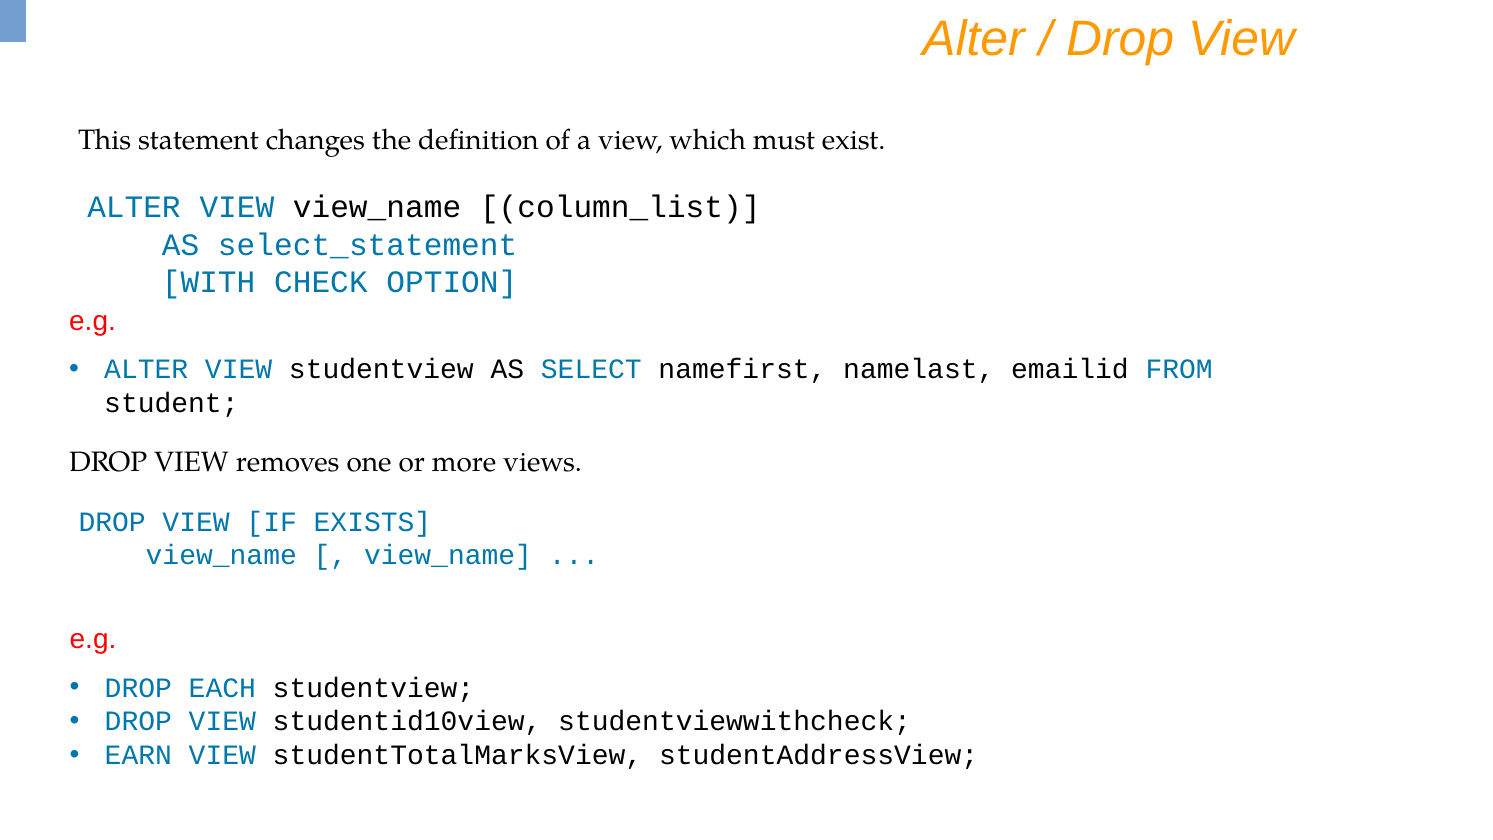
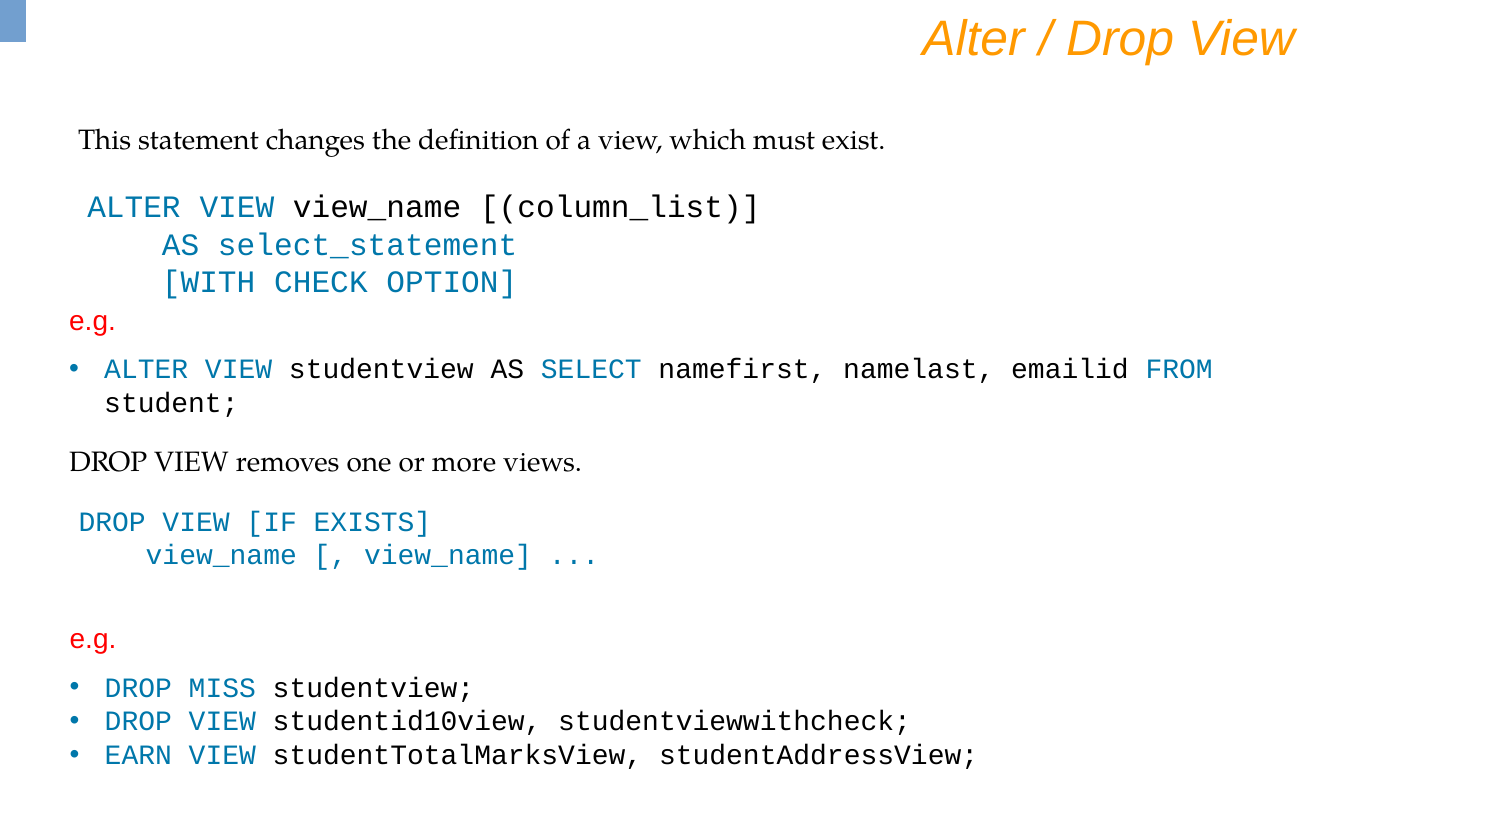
EACH: EACH -> MISS (222, 688)
